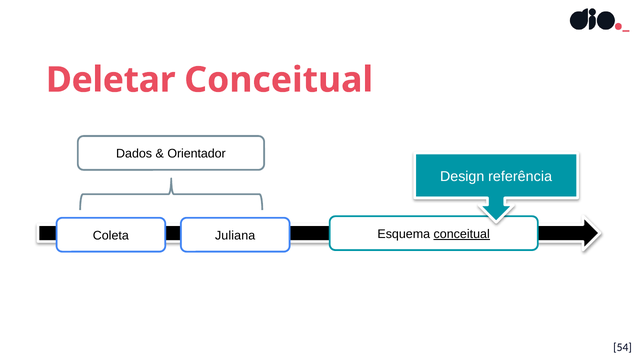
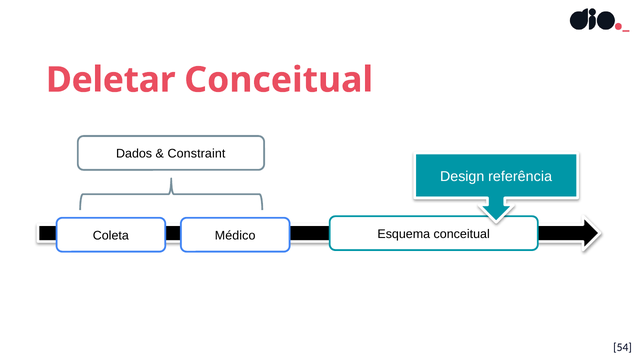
Orientador: Orientador -> Constraint (196, 154)
conceitual underline: present -> none (462, 234)
Juliana: Juliana -> Médico (235, 235)
